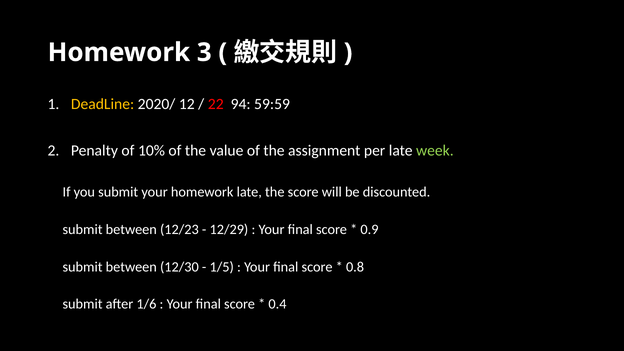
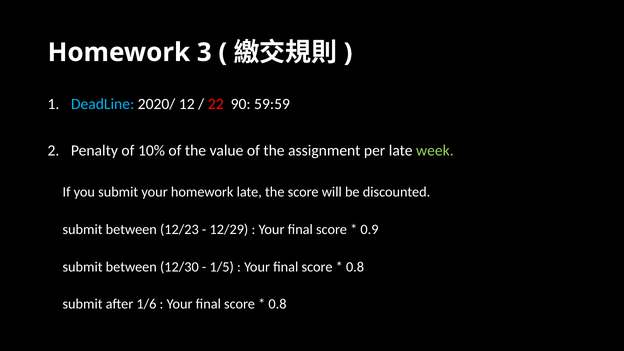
DeadLine colour: yellow -> light blue (103, 104)
94: 94 -> 90 (241, 104)
0.4: 0.4 -> 0.8 (278, 304)
